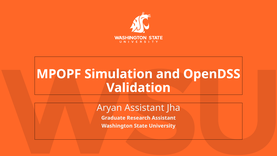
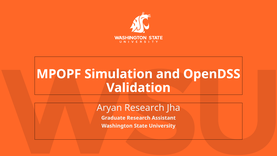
Aryan Assistant: Assistant -> Research (144, 108)
